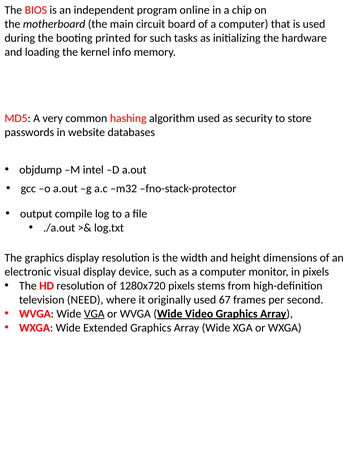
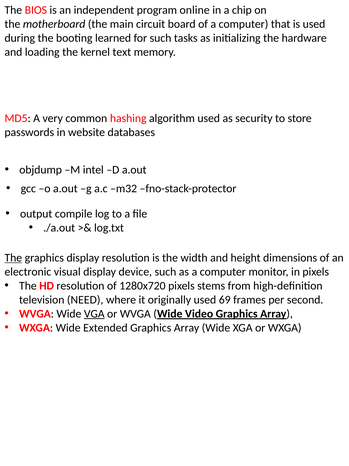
printed: printed -> learned (113, 38)
info: info -> text (122, 52)
The underline: none -> present (13, 257)
67: 67 -> 69 (225, 299)
